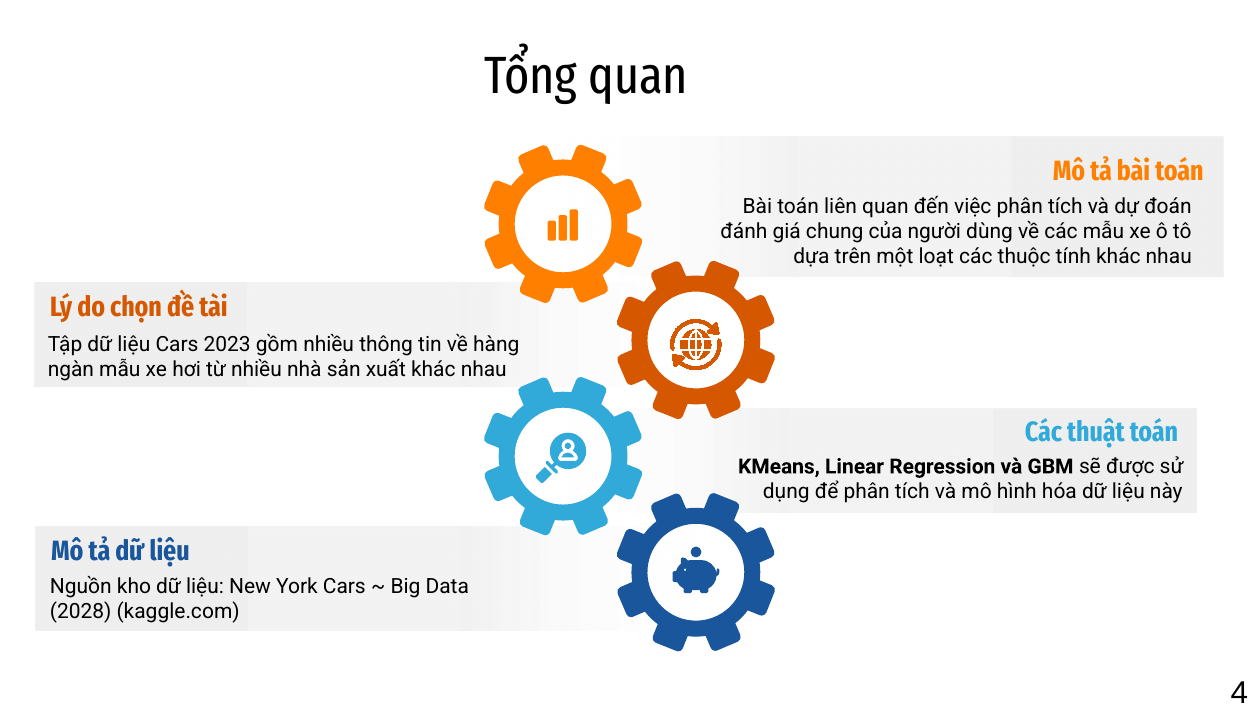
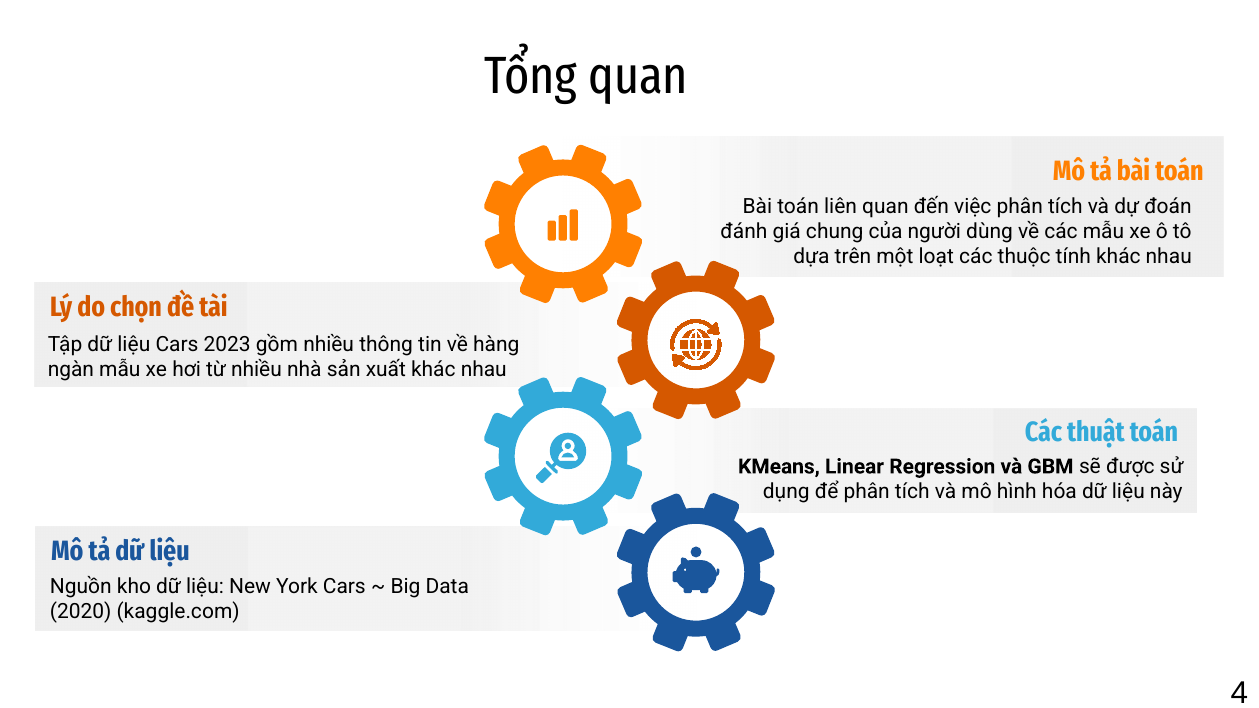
2028: 2028 -> 2020 (81, 612)
